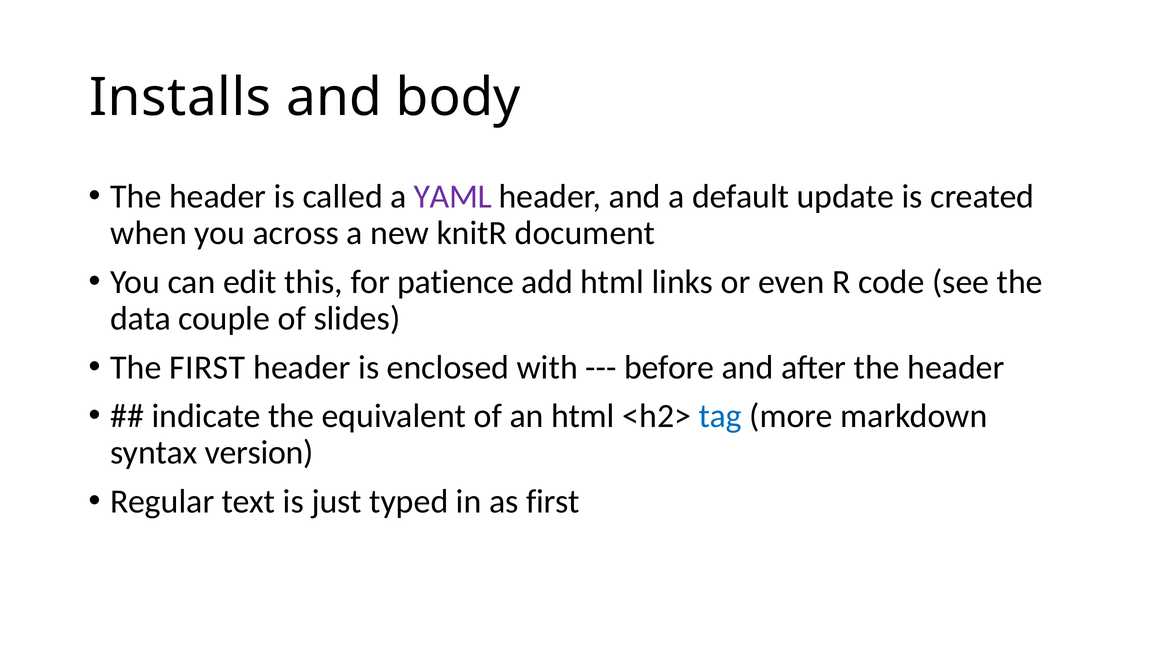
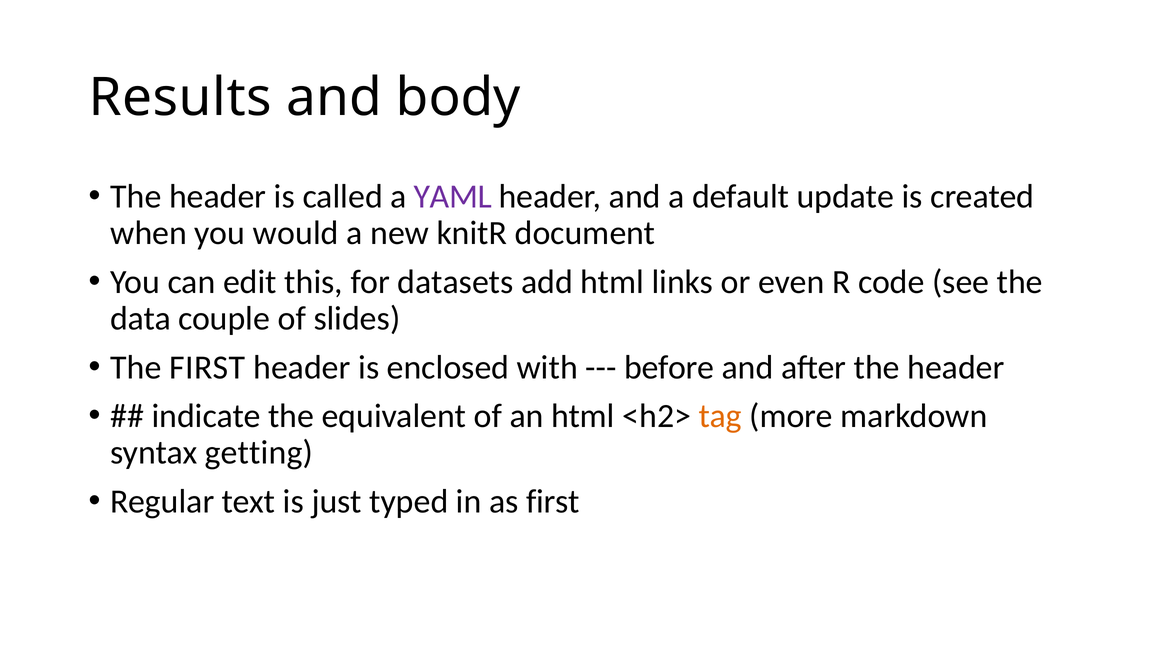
Installs: Installs -> Results (180, 98)
across: across -> would (296, 233)
patience: patience -> datasets (455, 282)
tag colour: blue -> orange (720, 416)
version: version -> getting (259, 452)
